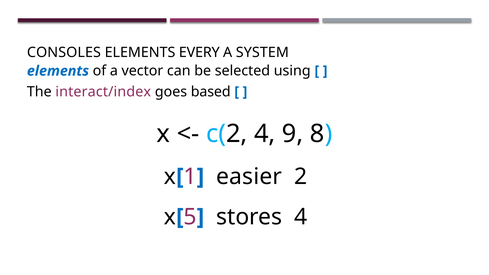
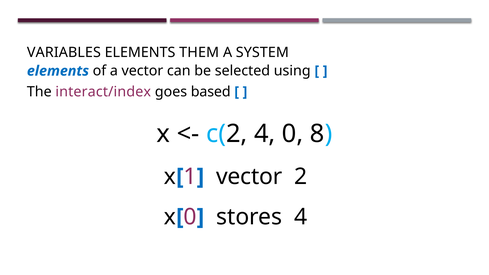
CONSOLES: CONSOLES -> VARIABLES (64, 53)
EVERY: EVERY -> THEM (199, 53)
4 9: 9 -> 0 (293, 134)
easier: easier -> vector (249, 177)
5: 5 -> 0 (190, 217)
